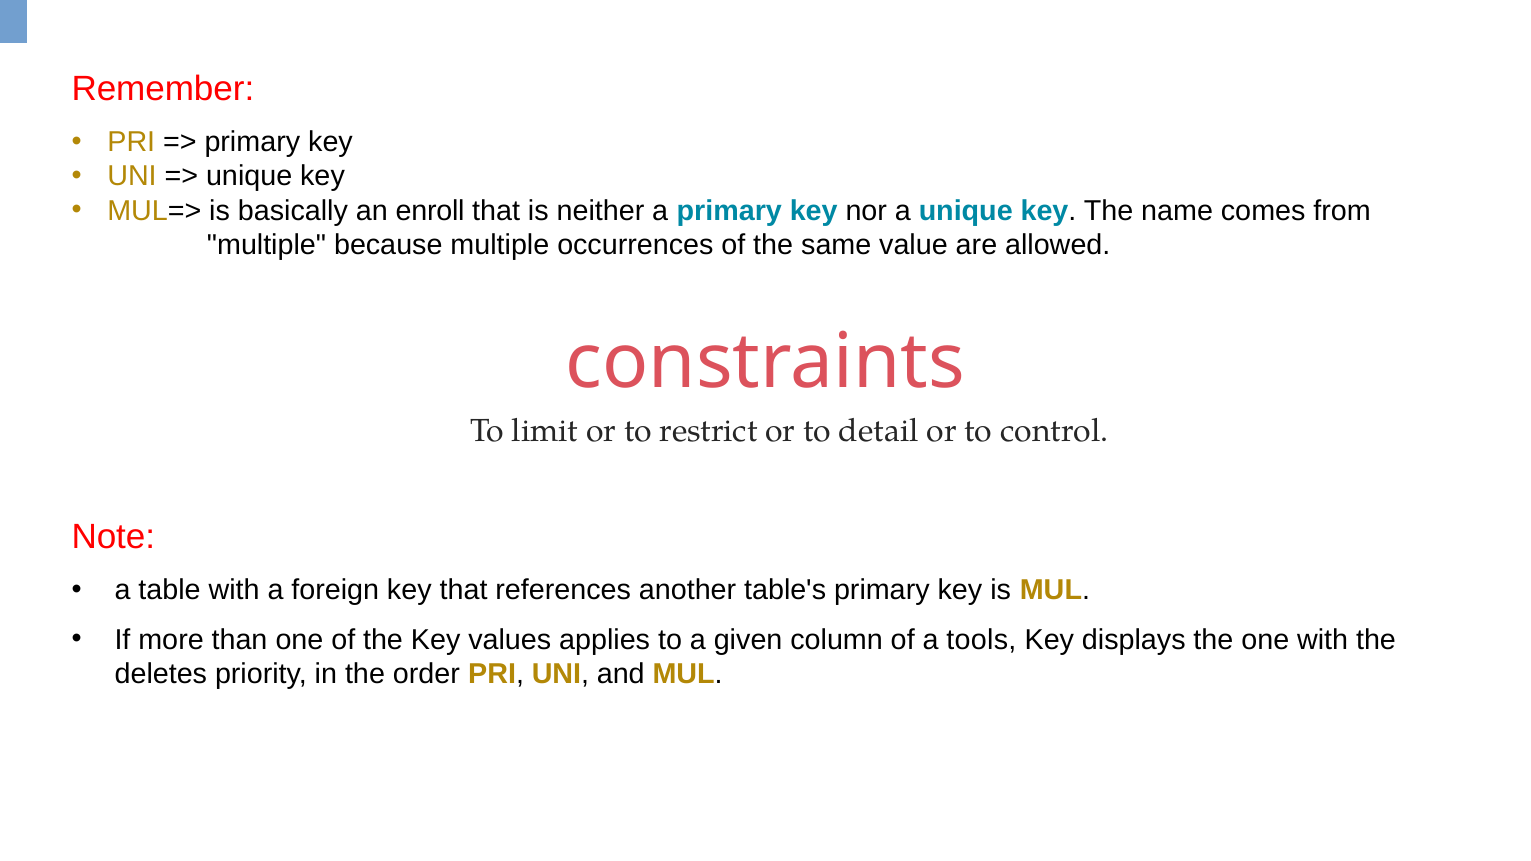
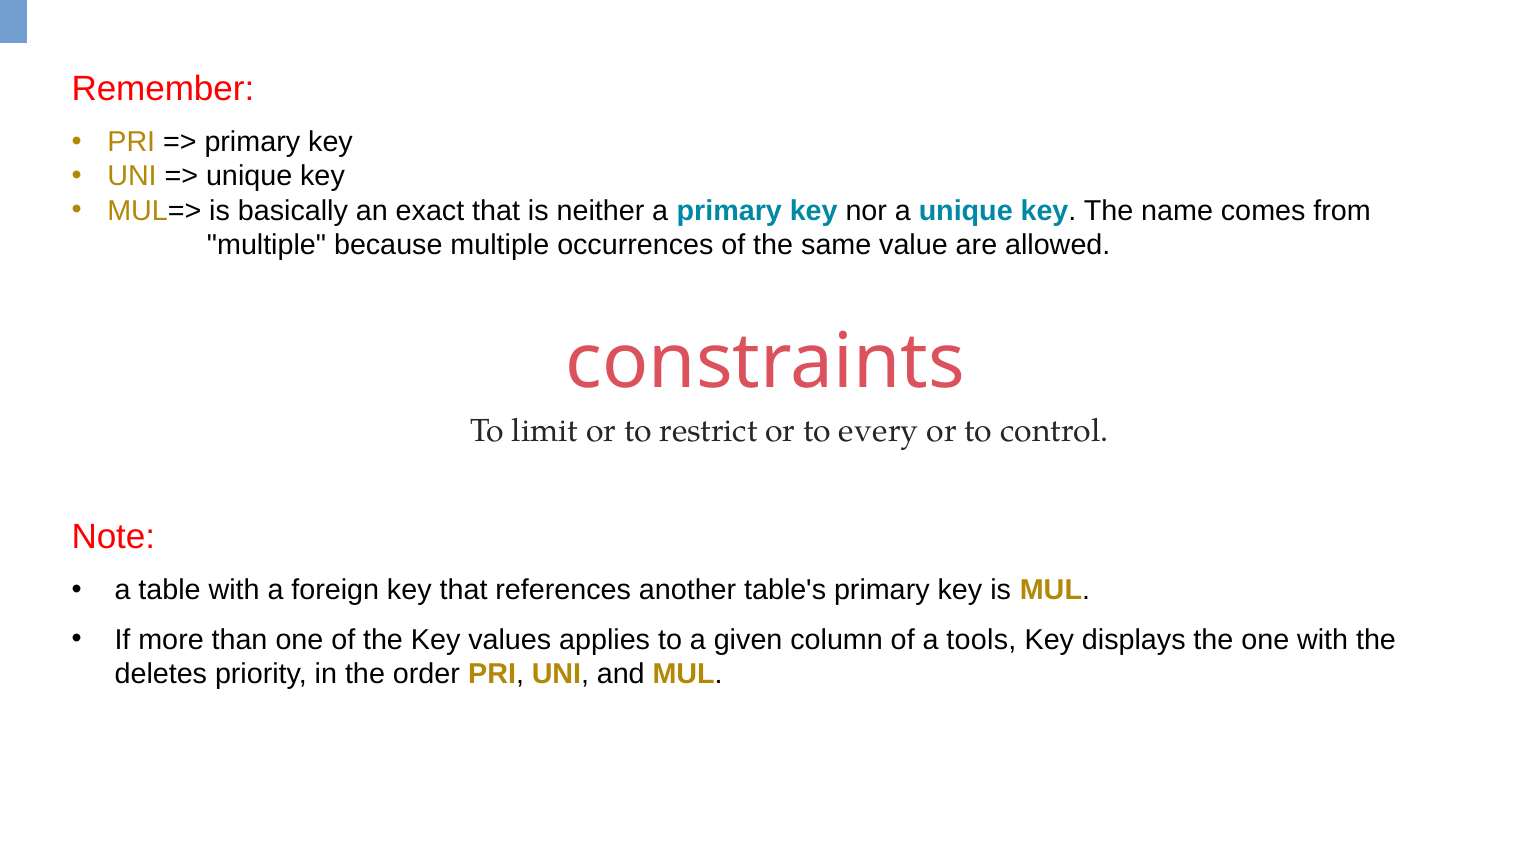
enroll: enroll -> exact (430, 211)
detail: detail -> every (879, 431)
